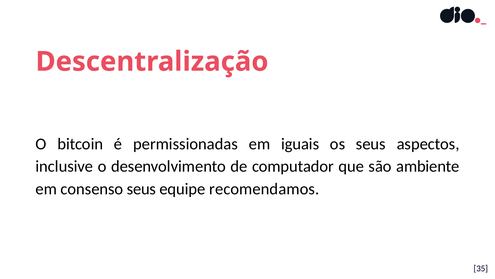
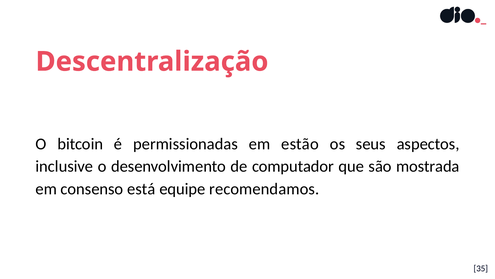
iguais: iguais -> estão (300, 144)
ambiente: ambiente -> mostrada (428, 166)
consenso seus: seus -> está (141, 189)
